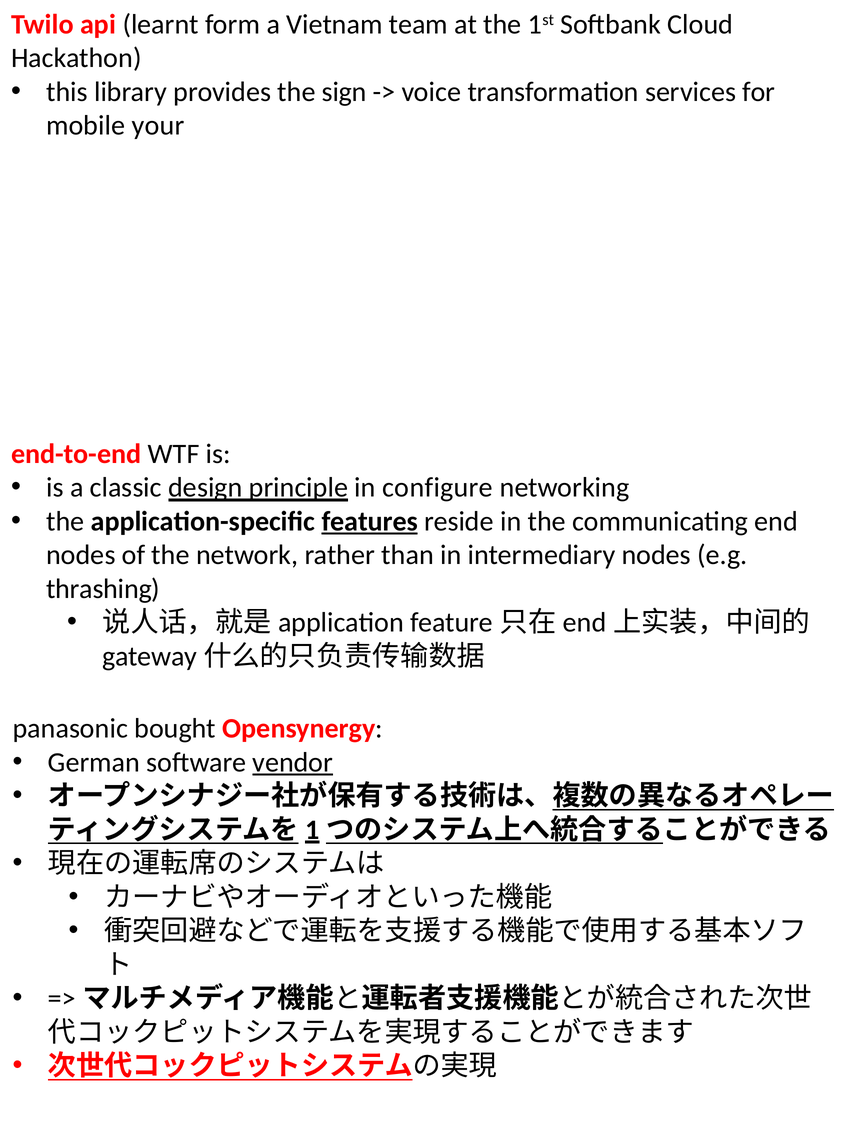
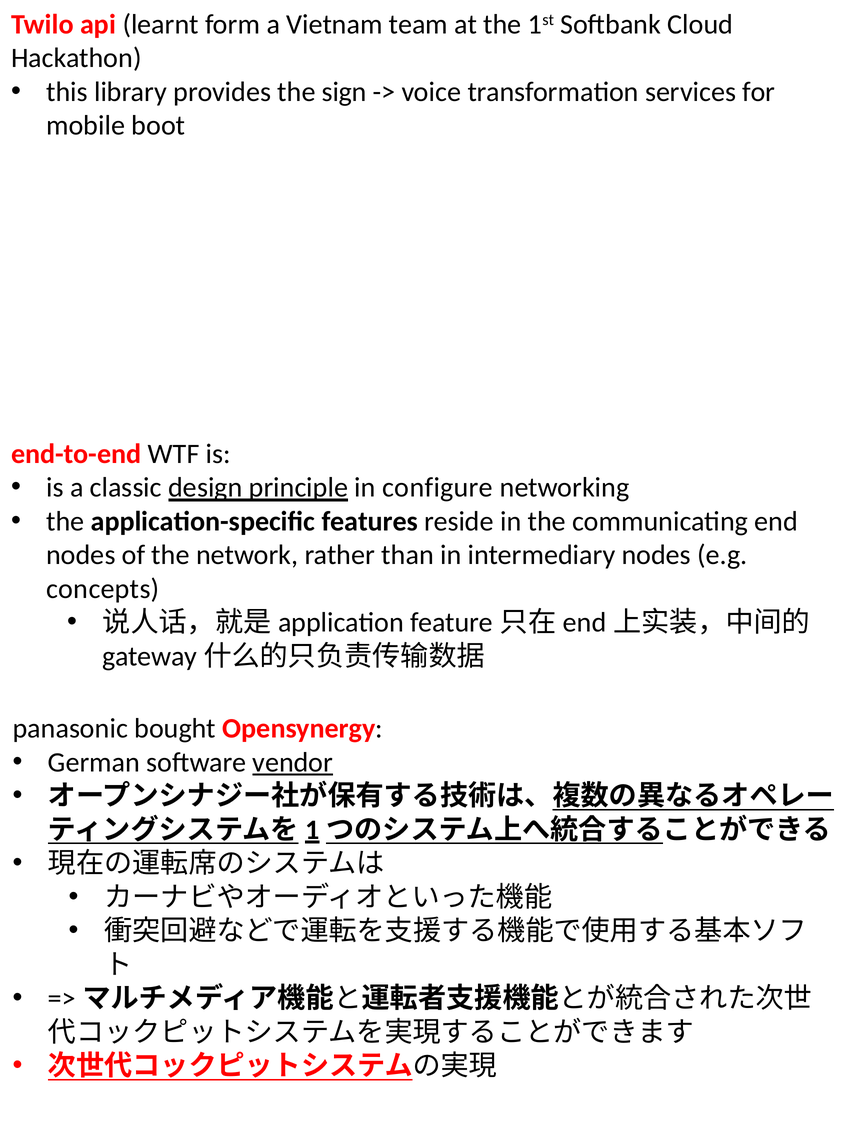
your: your -> boot (158, 126)
features underline: present -> none (370, 522)
thrashing: thrashing -> concepts (103, 589)
